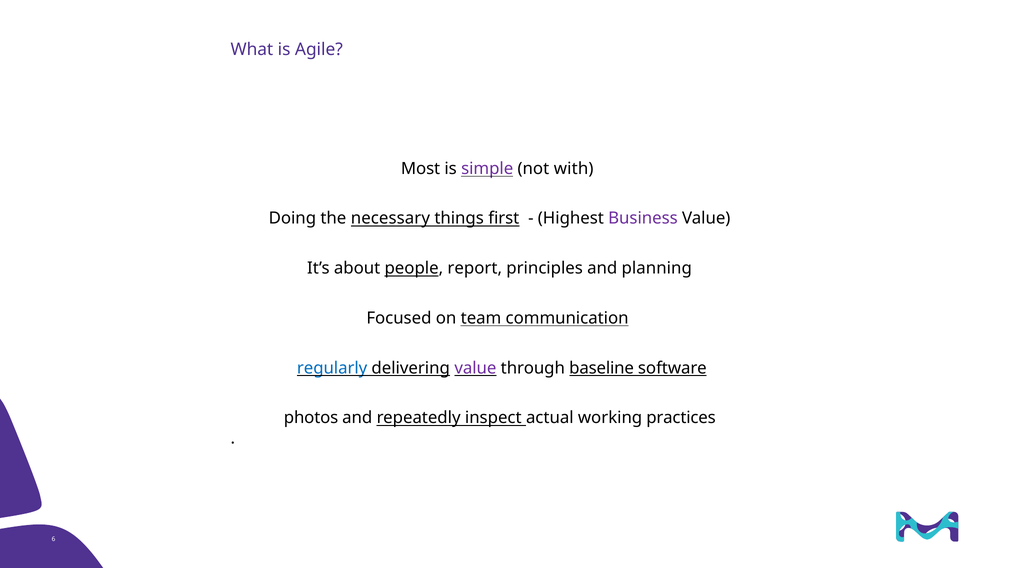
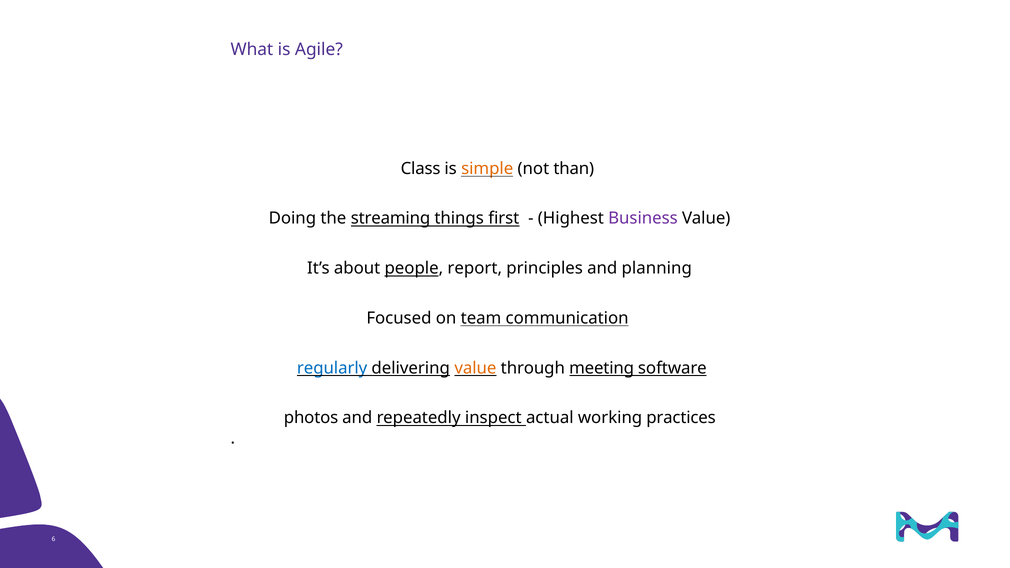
Most: Most -> Class (421, 169)
simple colour: purple -> orange (487, 169)
with: with -> than (574, 169)
necessary: necessary -> streaming (391, 218)
value colour: purple -> orange (475, 368)
baseline: baseline -> meeting (602, 368)
